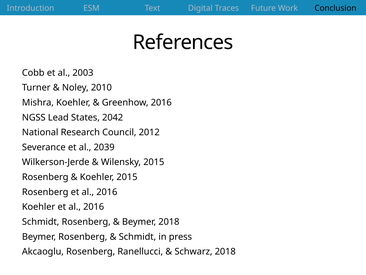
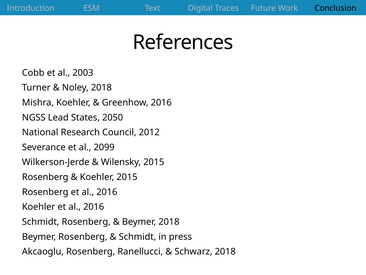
Noley 2010: 2010 -> 2018 (101, 88)
2042: 2042 -> 2050 (113, 117)
2039: 2039 -> 2099 (104, 147)
